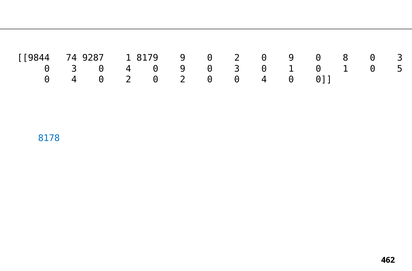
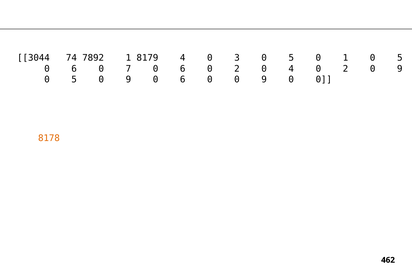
9844: 9844 -> 3044 (33, 58)
9287: 9287 -> 7892 (93, 58)
8179 9: 9 -> 4 (183, 58)
2: 2 -> 3 (237, 58)
9: 9 -> 5 (291, 58)
0 8: 8 -> 1 (346, 58)
3: 3 -> 5 (400, 58)
3: 3 -> 6 (74, 69)
4: 4 -> 7 (128, 69)
9: 9 -> 6 (183, 69)
3: 3 -> 2 (237, 69)
1: 1 -> 4 (291, 69)
1: 1 -> 2 (345, 69)
5: 5 -> 9 (400, 69)
4: 4 -> 5 (74, 80)
2: 2 -> 9 (128, 80)
2: 2 -> 6 (183, 80)
0 0 4: 4 -> 9 (264, 80)
8178 colour: blue -> orange (49, 138)
